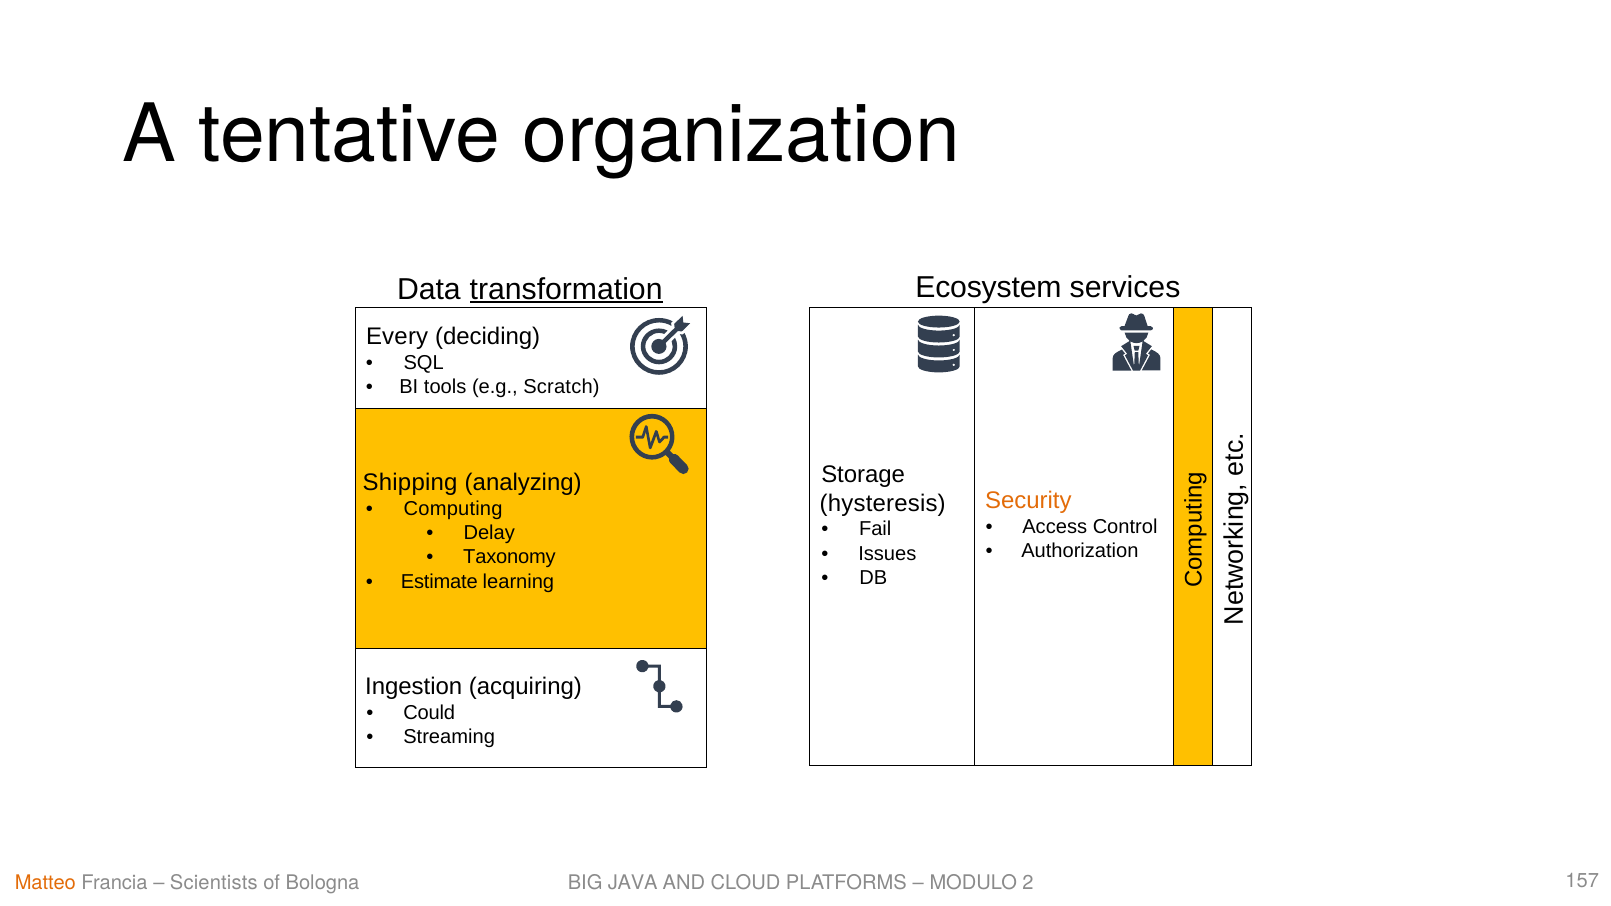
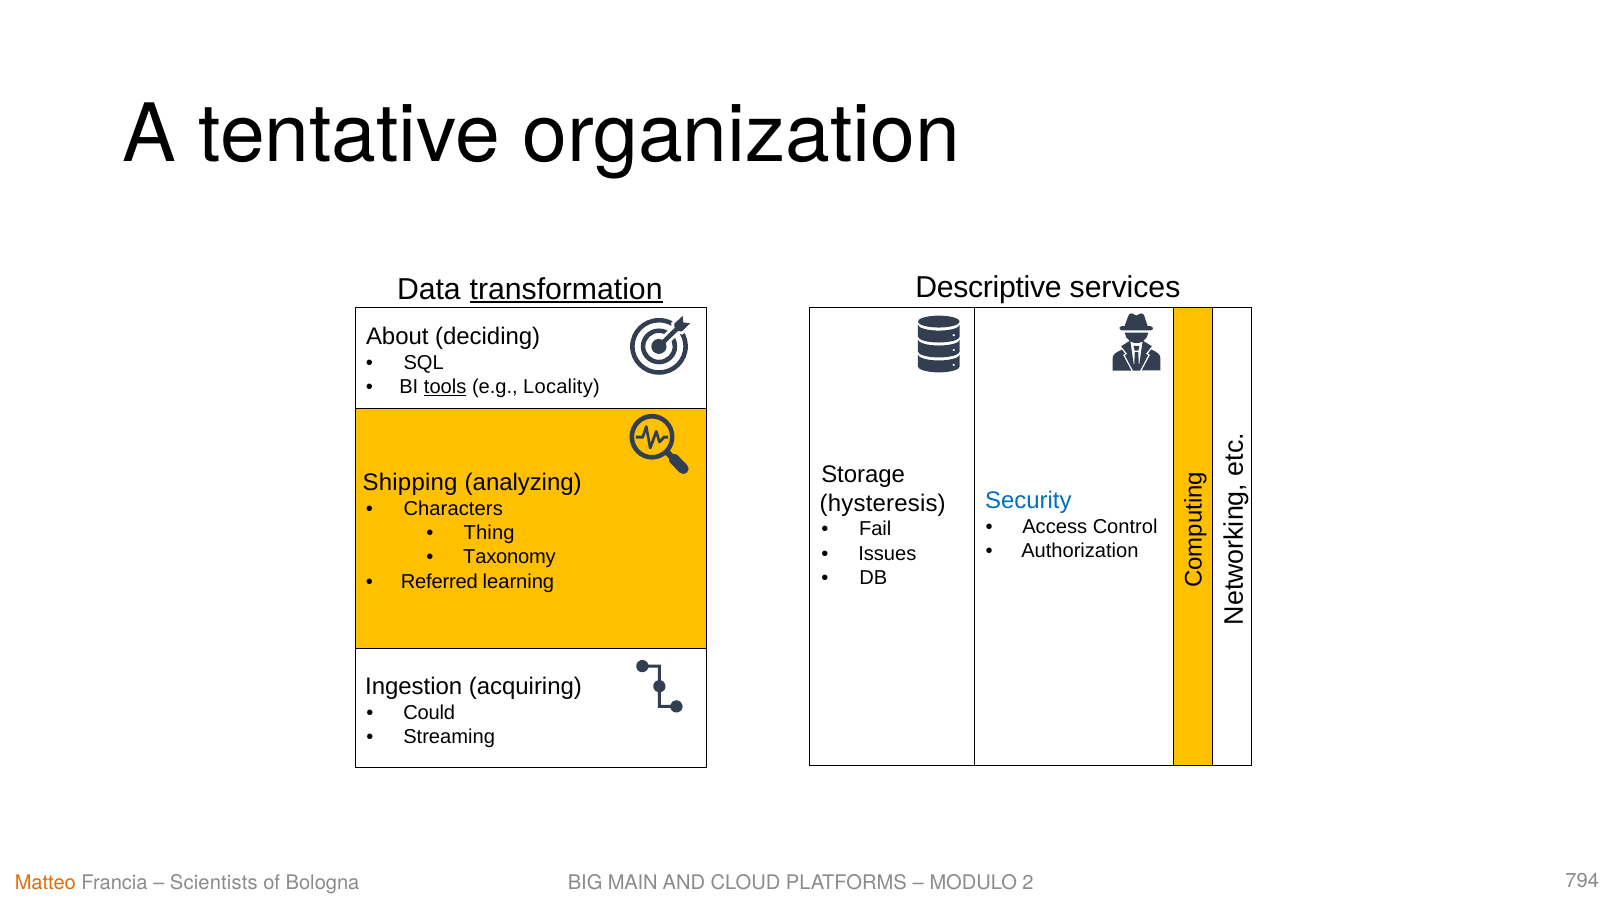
Ecosystem: Ecosystem -> Descriptive (989, 288)
Every: Every -> About (397, 337)
tools underline: none -> present (445, 387)
Scratch: Scratch -> Locality (561, 387)
Security colour: orange -> blue (1028, 500)
Computing: Computing -> Characters (453, 509)
Delay: Delay -> Thing (489, 533)
Estimate: Estimate -> Referred (439, 582)
JAVA: JAVA -> MAIN (633, 883)
157: 157 -> 794 (1582, 881)
